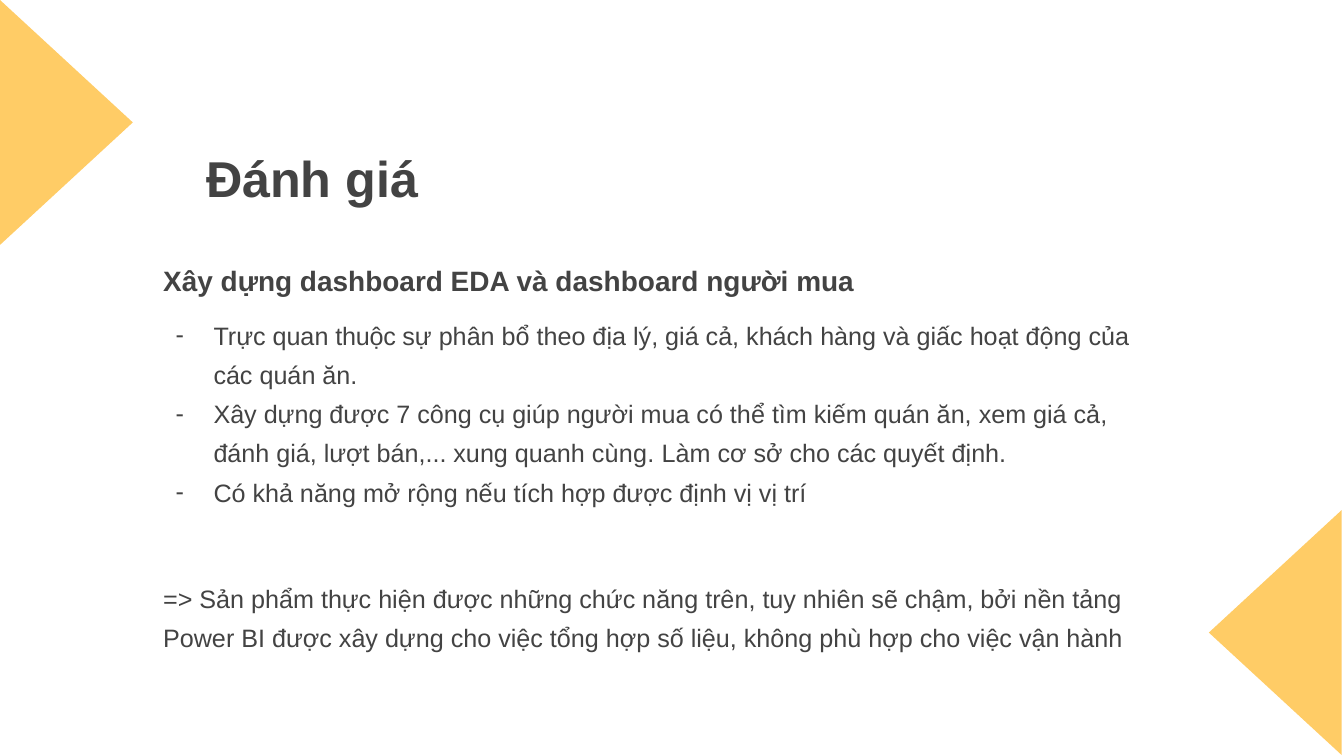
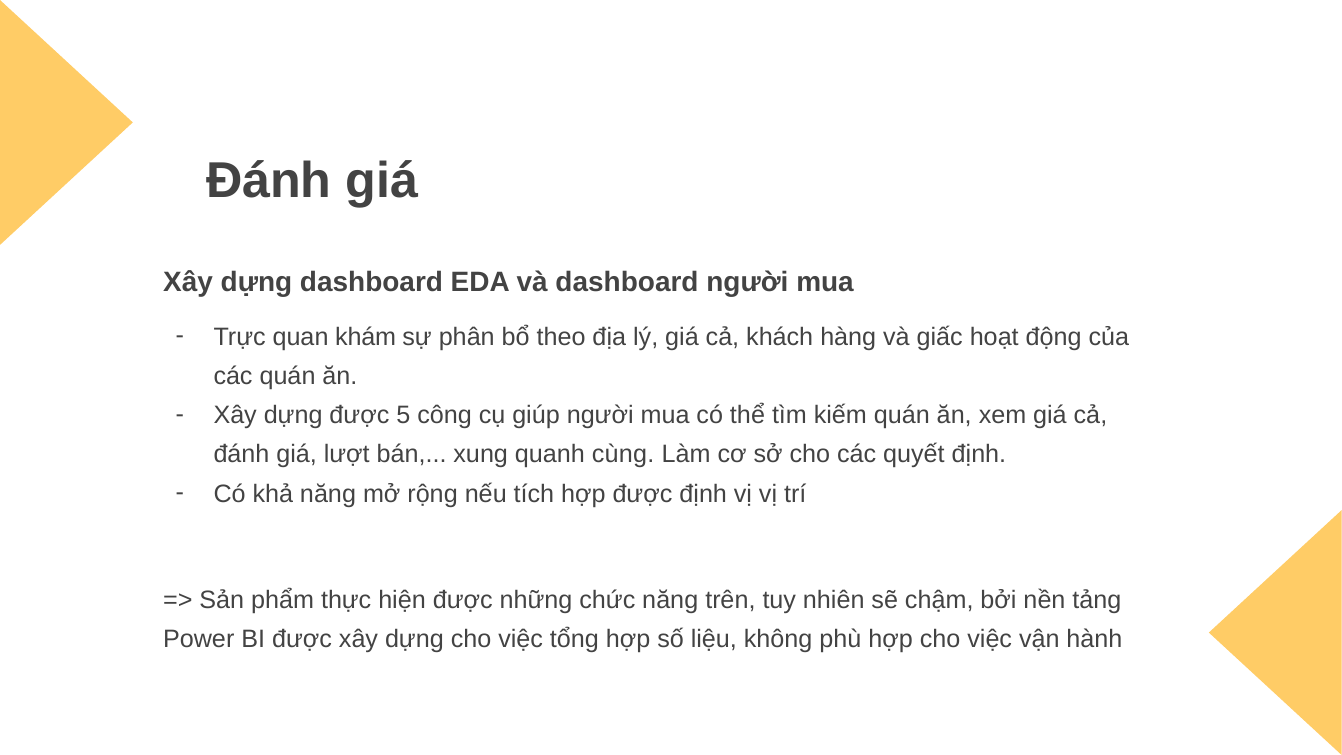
thuộc: thuộc -> khám (366, 337)
7: 7 -> 5 (403, 415)
